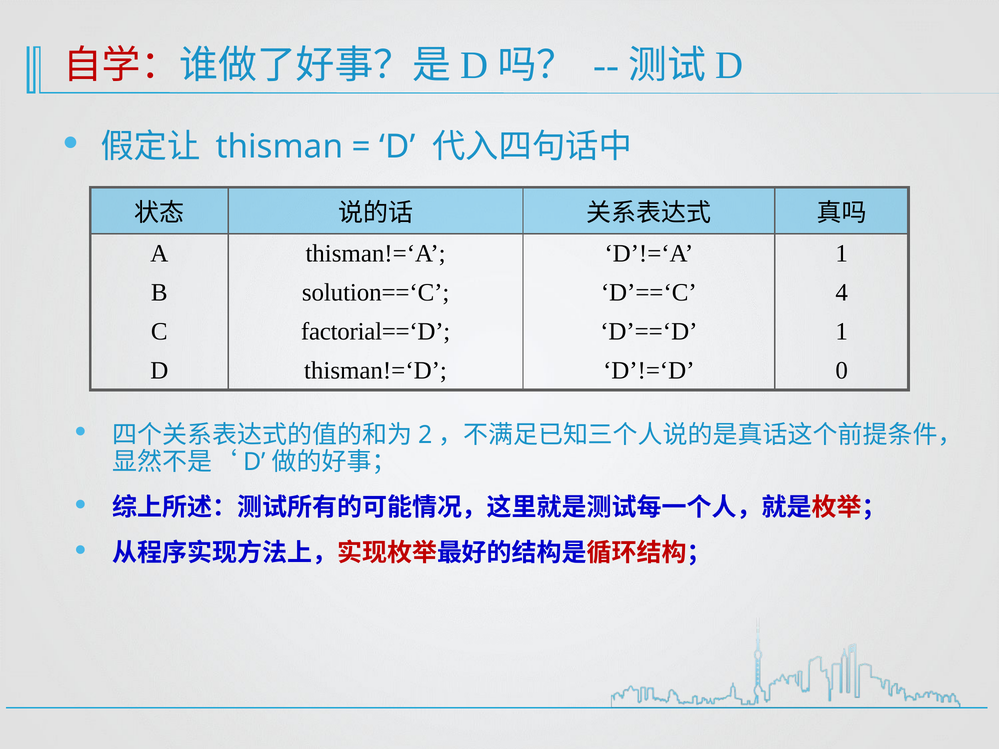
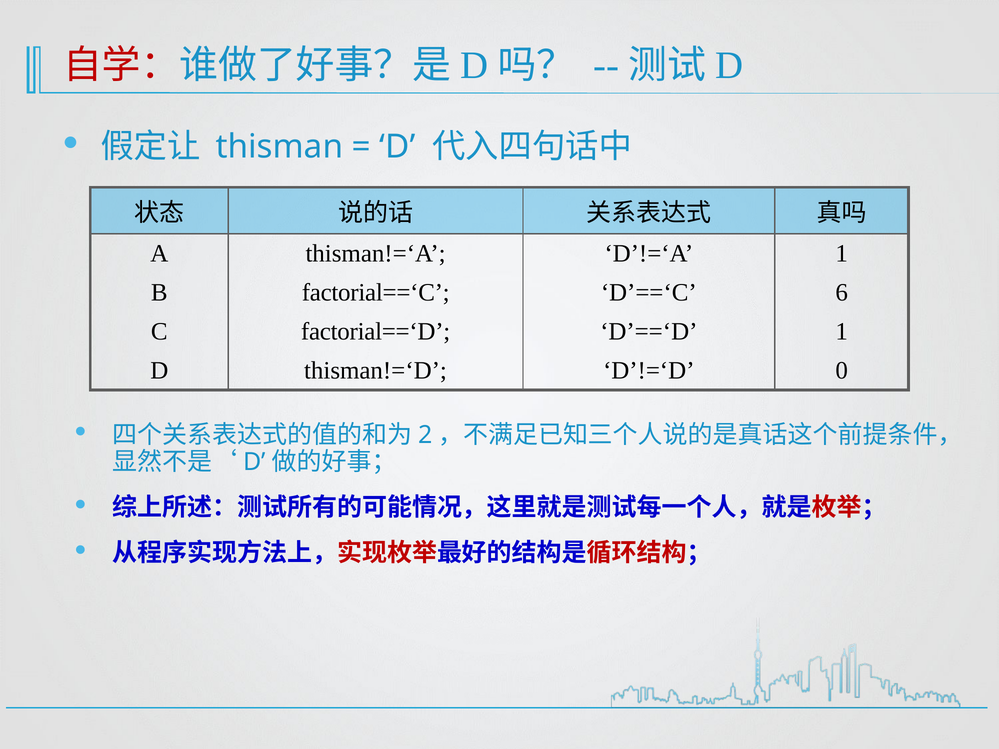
solution==‘C: solution==‘C -> factorial==‘C (376, 293)
4: 4 -> 6 (842, 293)
